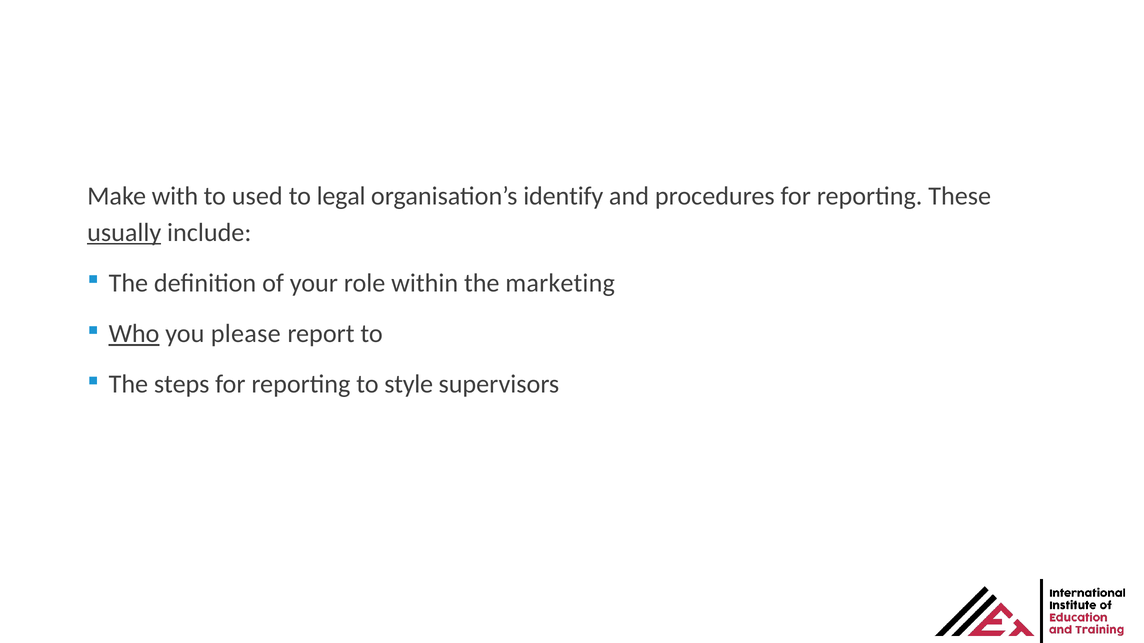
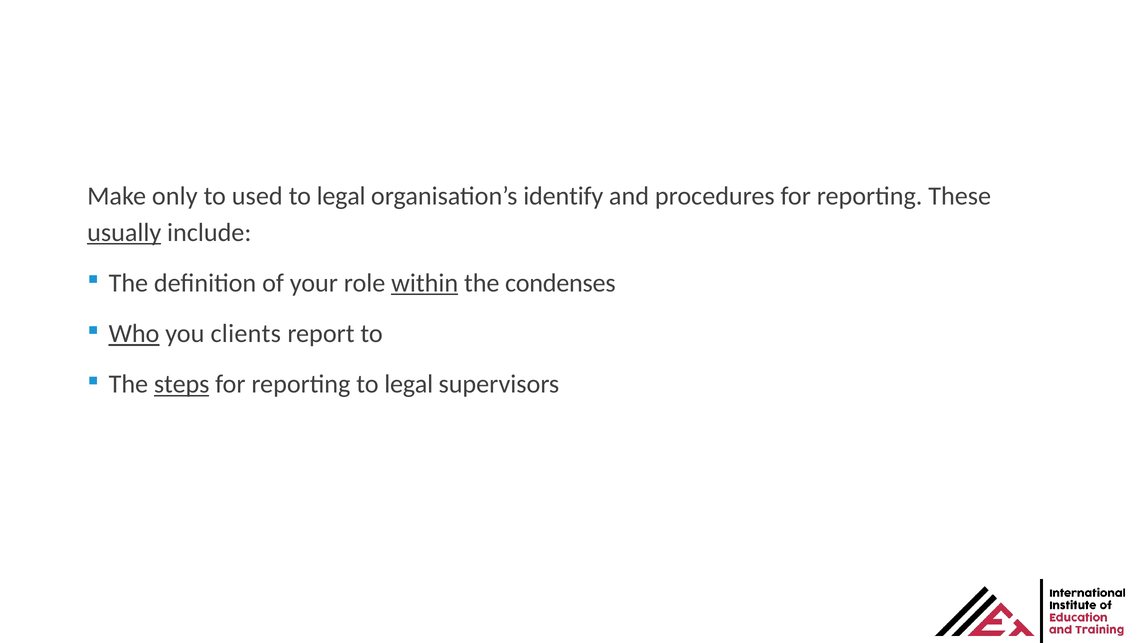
with: with -> only (175, 196)
within underline: none -> present (425, 283)
marketing: marketing -> condenses (560, 283)
please: please -> clients (246, 334)
steps underline: none -> present (182, 385)
reporting to style: style -> legal (409, 385)
